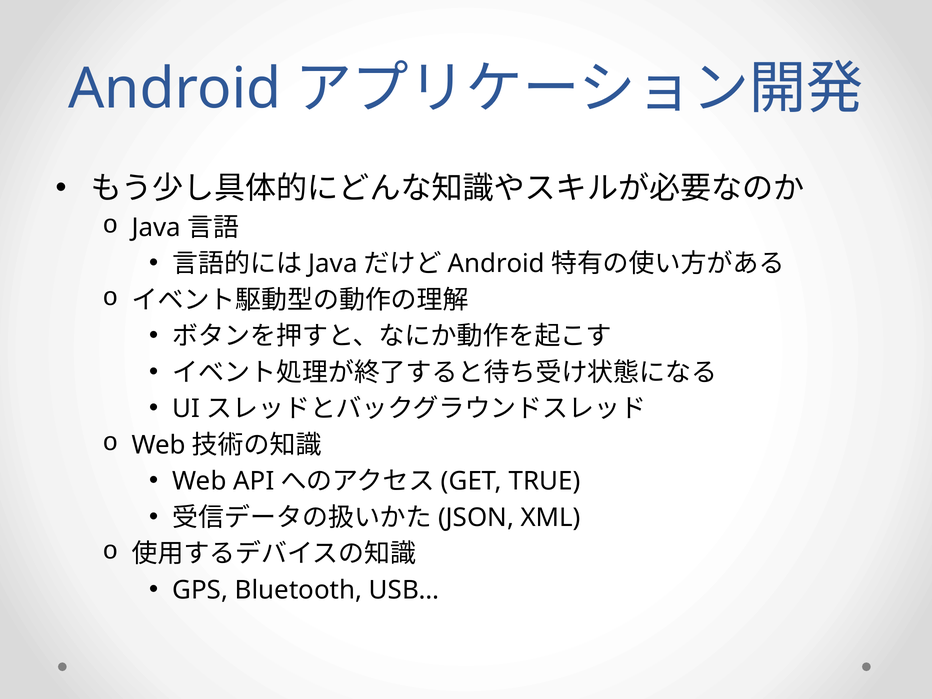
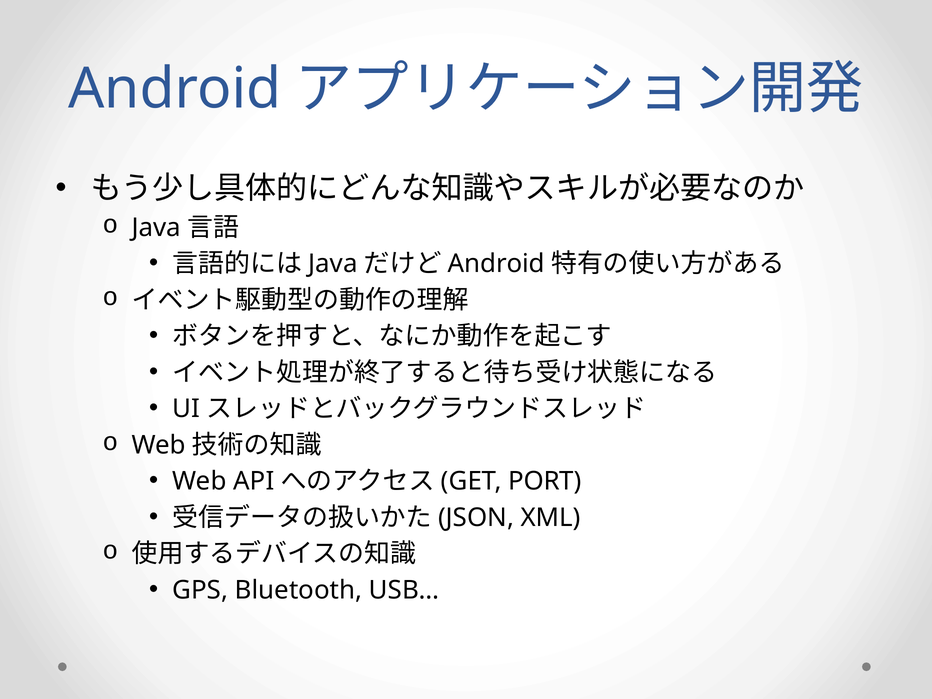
TRUE: TRUE -> PORT (545, 481)
